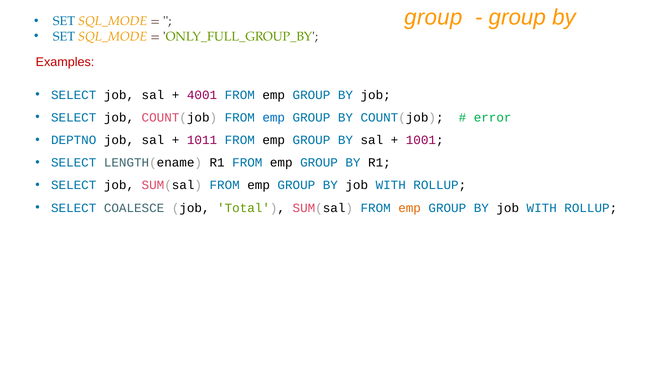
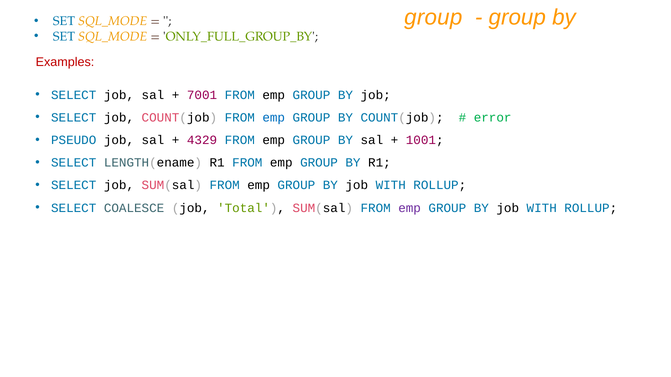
4001: 4001 -> 7001 (202, 95)
DEPTNO: DEPTNO -> PSEUDO (74, 140)
1011: 1011 -> 4329 (202, 140)
emp colour: orange -> purple (410, 208)
